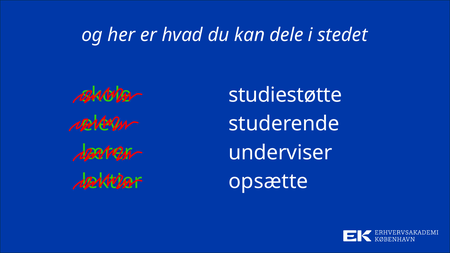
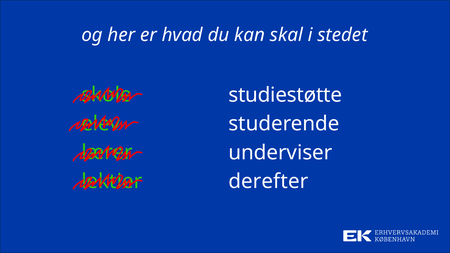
dele: dele -> skal (286, 35)
opsætte: opsætte -> derefter (268, 182)
